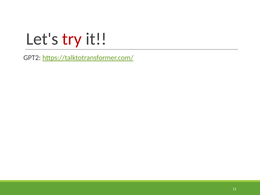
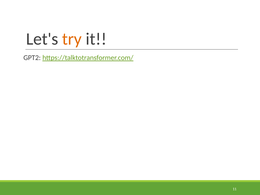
try colour: red -> orange (72, 39)
